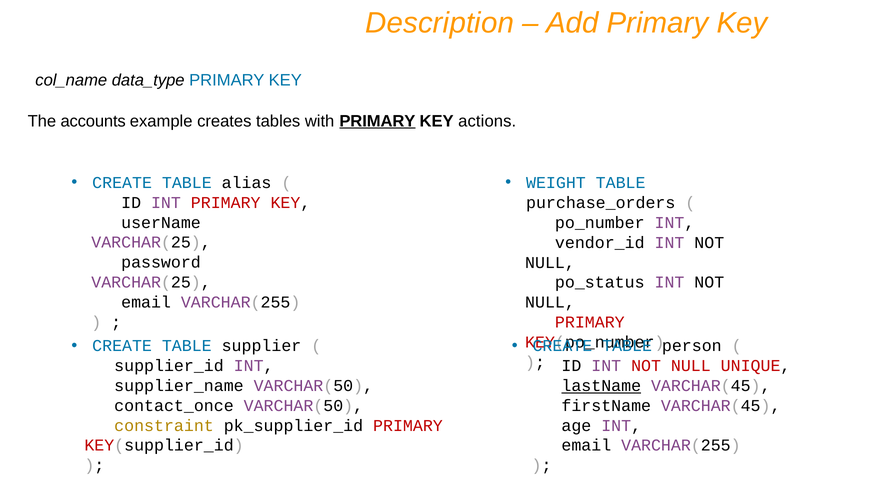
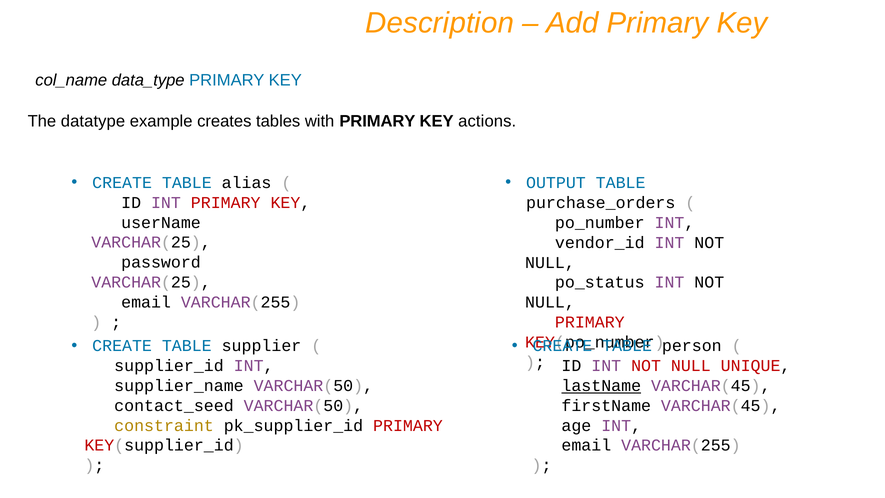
accounts: accounts -> datatype (93, 121)
PRIMARY underline: present -> none (377, 121)
WEIGHT: WEIGHT -> OUTPUT (556, 183)
contact_once: contact_once -> contact_seed (174, 406)
